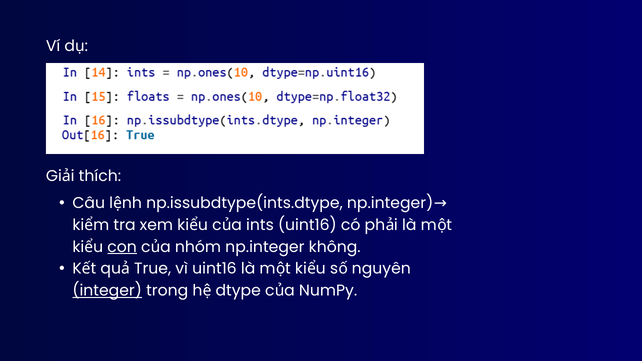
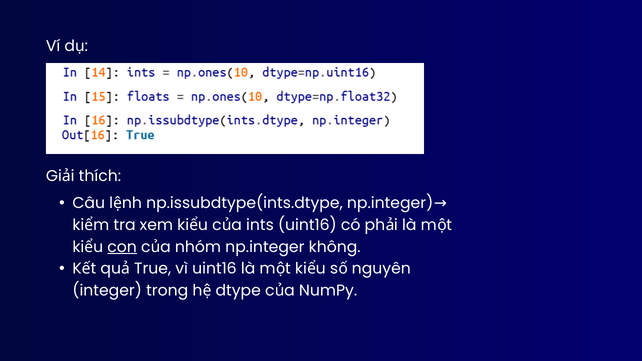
integer underline: present -> none (107, 291)
